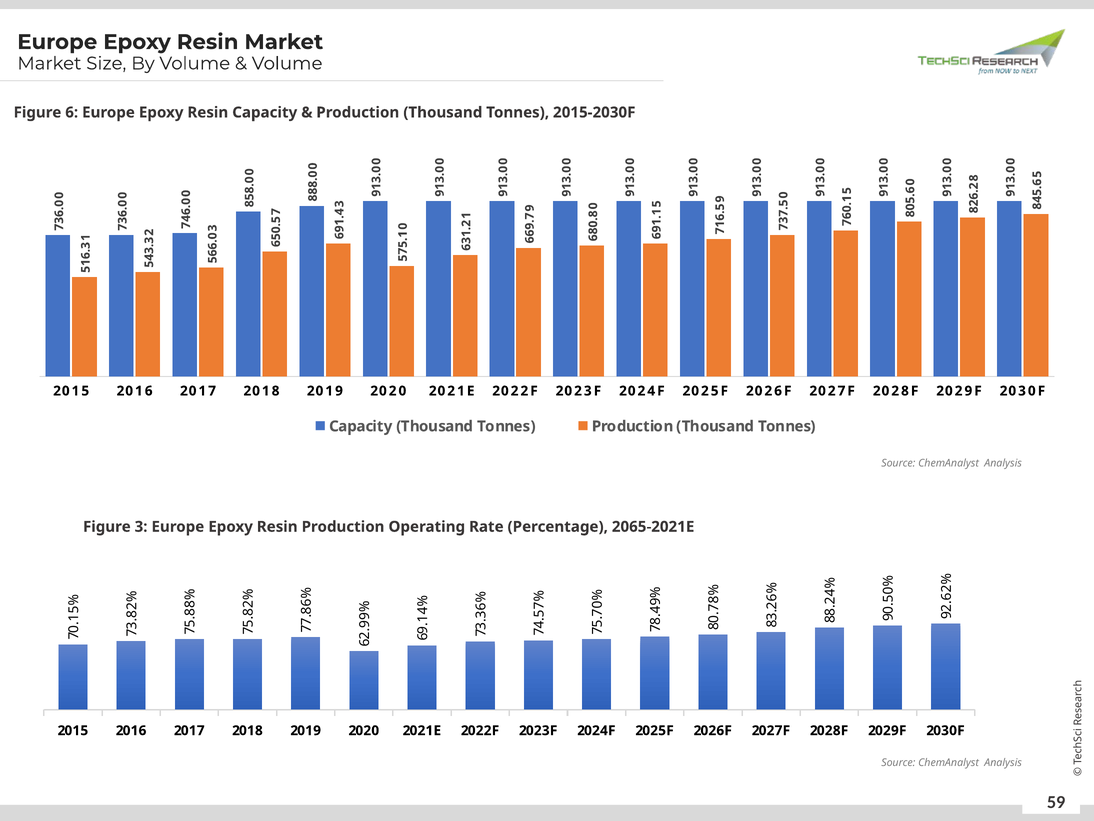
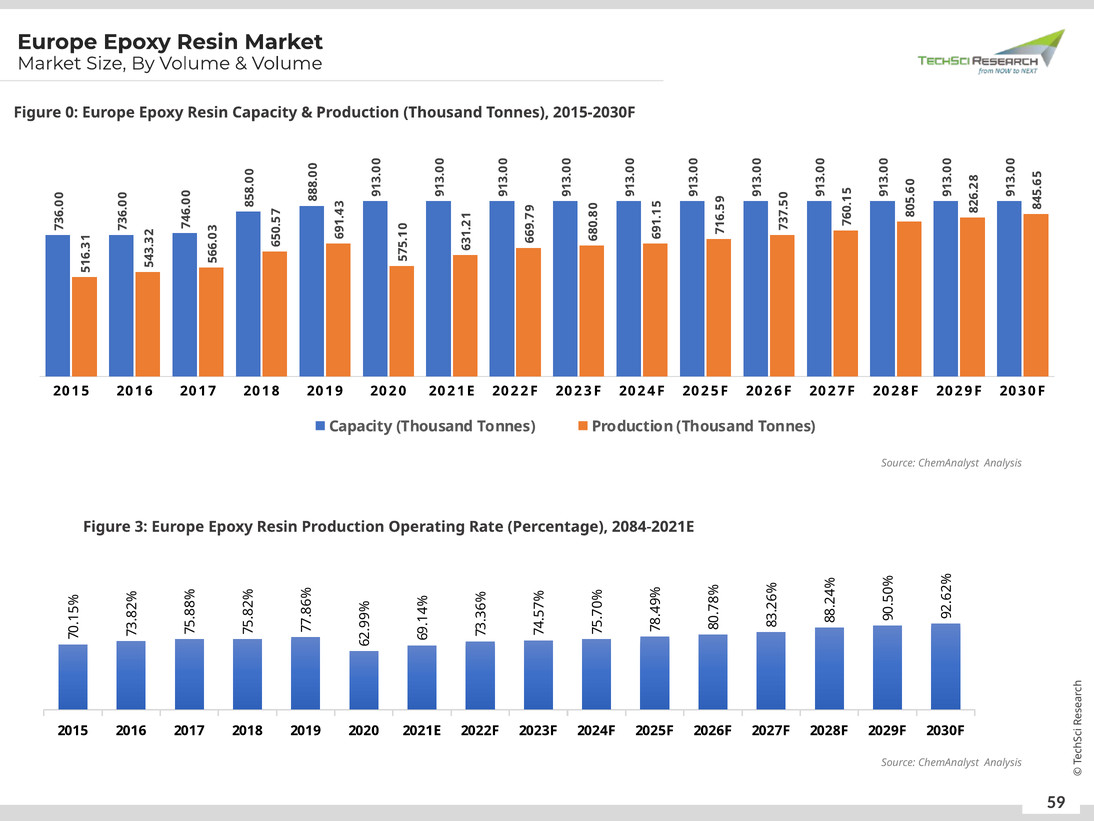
Figure 6: 6 -> 0 (72, 112)
2065-2021E: 2065-2021E -> 2084-2021E (653, 526)
